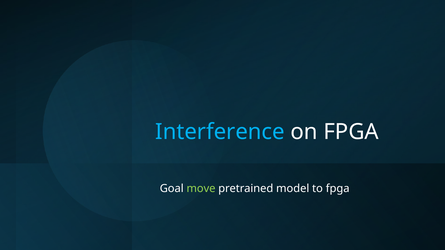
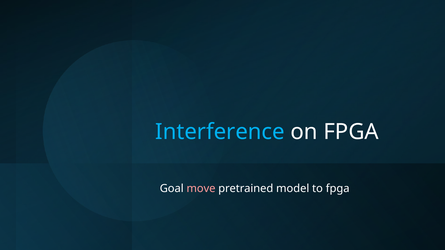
move colour: light green -> pink (201, 189)
